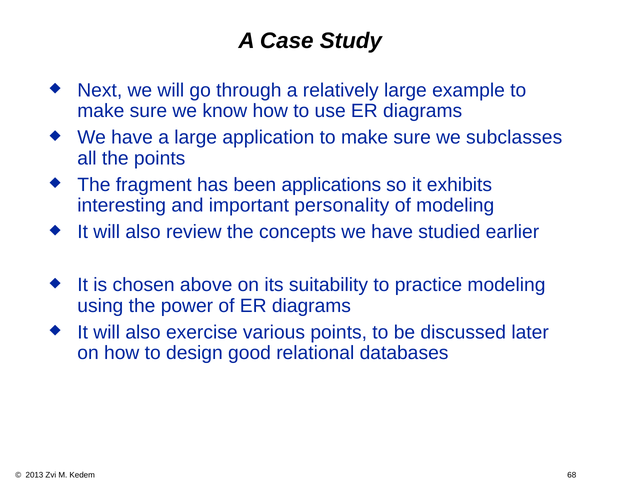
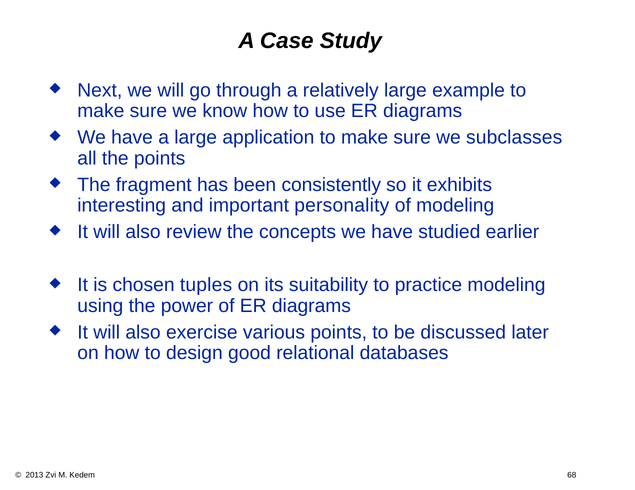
applications: applications -> consistently (331, 185)
above: above -> tuples (206, 286)
